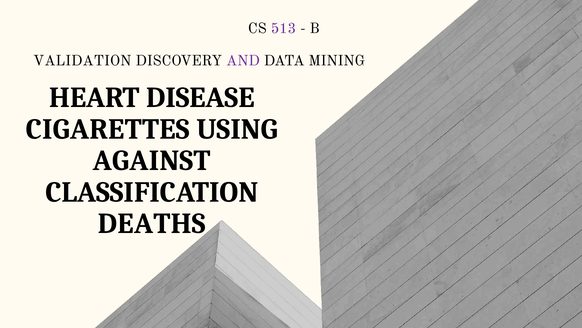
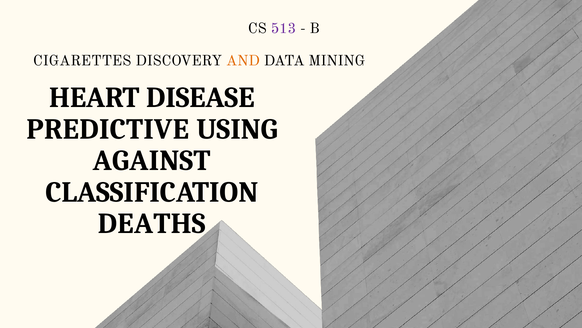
VALIDATION: VALIDATION -> CIGARETTES (82, 61)
AND colour: purple -> orange (243, 61)
CIGARETTES: CIGARETTES -> PREDICTIVE (108, 129)
